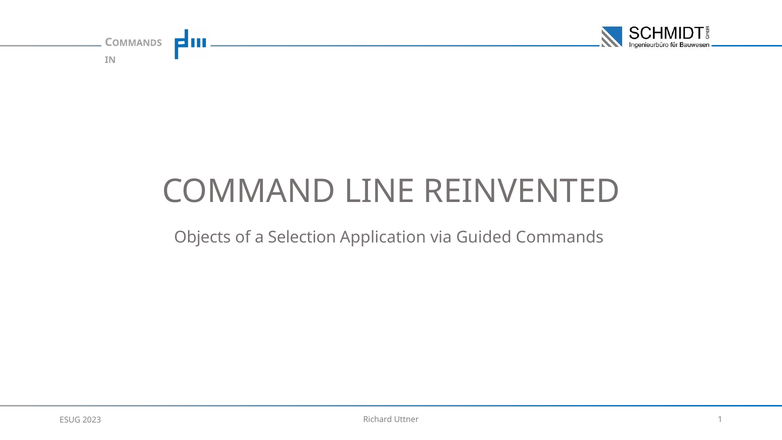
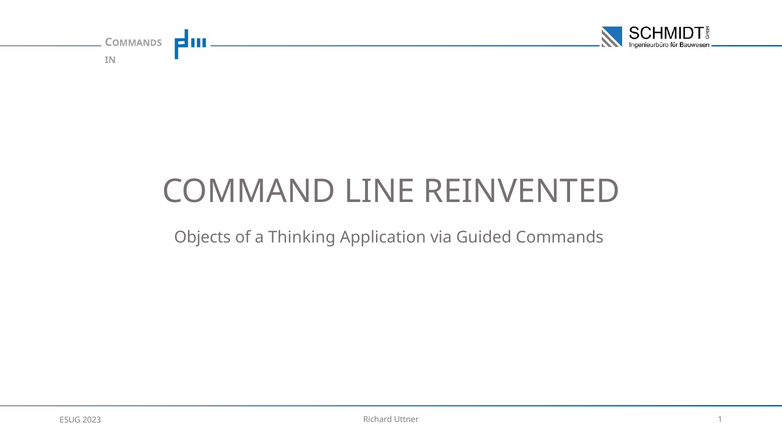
Selection: Selection -> Thinking (302, 237)
